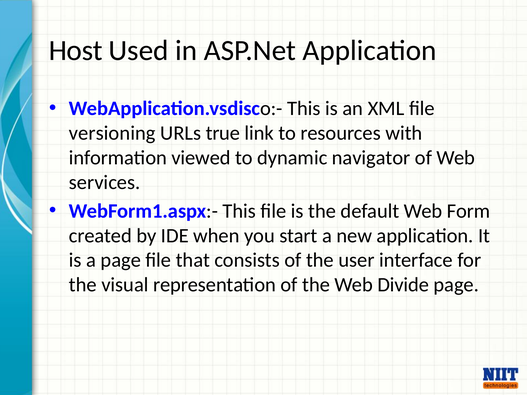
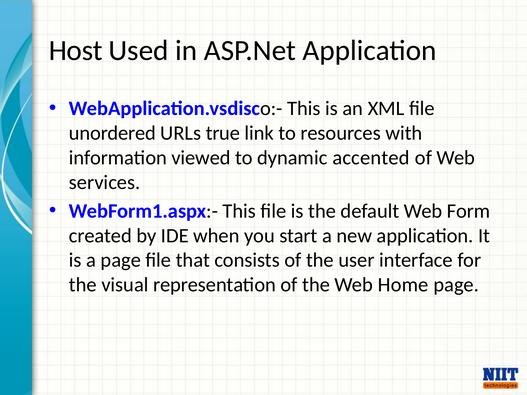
versioning: versioning -> unordered (112, 133)
navigator: navigator -> accented (371, 158)
Divide: Divide -> Home (403, 285)
